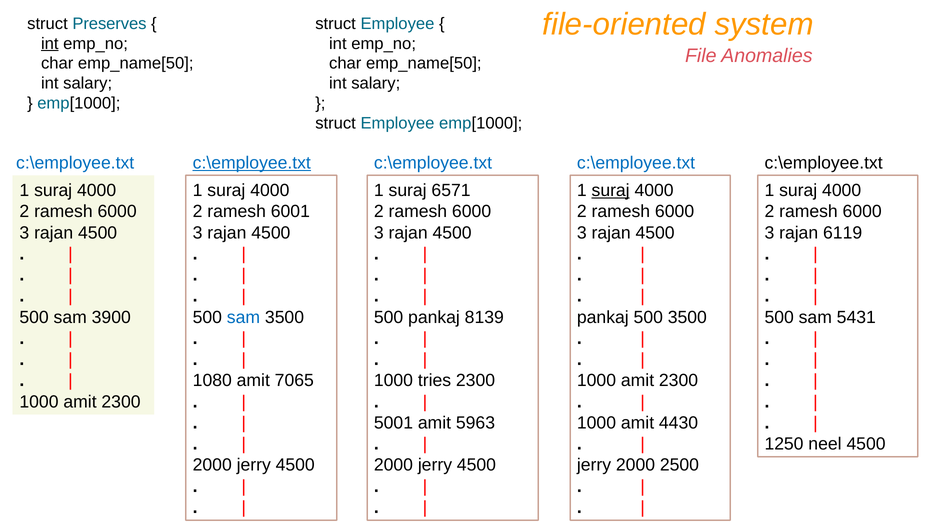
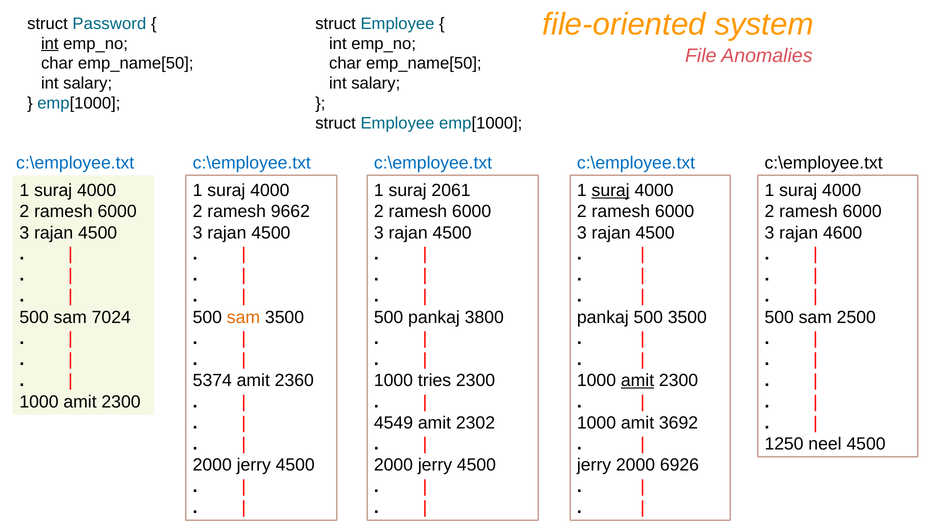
Preserves: Preserves -> Password (109, 24)
c:\employee.txt underline: present -> none (252, 163)
6571: 6571 -> 2061 (451, 190)
6001: 6001 -> 9662 (290, 212)
6119: 6119 -> 4600 (843, 233)
3900: 3900 -> 7024 (111, 317)
sam colour: blue -> orange (243, 317)
8139: 8139 -> 3800 (484, 317)
5431: 5431 -> 2500 (856, 317)
1080: 1080 -> 5374 (212, 380)
7065: 7065 -> 2360 (294, 380)
amit underline: none -> present (638, 380)
5001: 5001 -> 4549 (393, 423)
5963: 5963 -> 2302 (475, 423)
4430: 4430 -> 3692 (679, 423)
2500: 2500 -> 6926 (679, 465)
